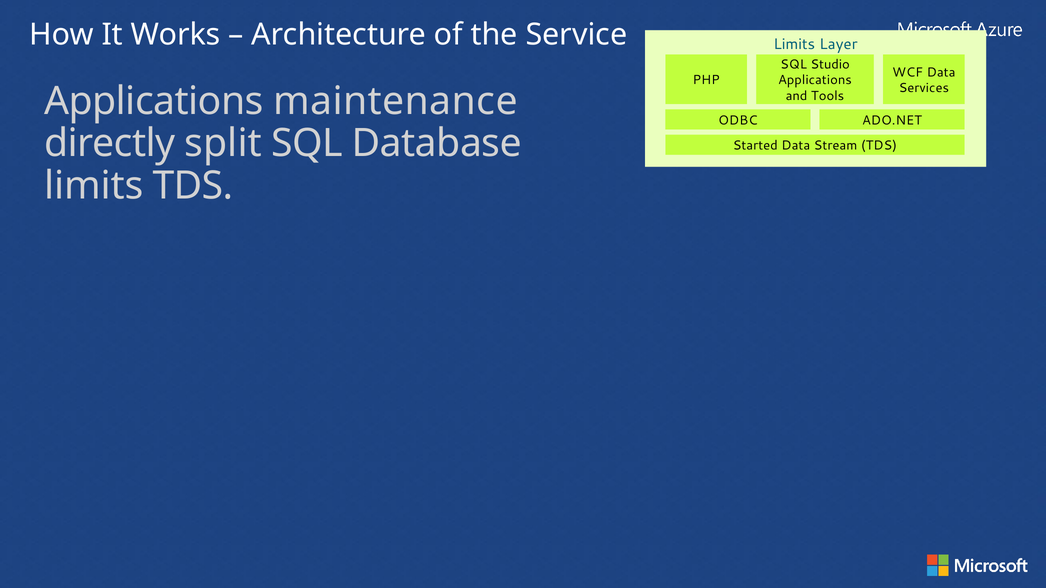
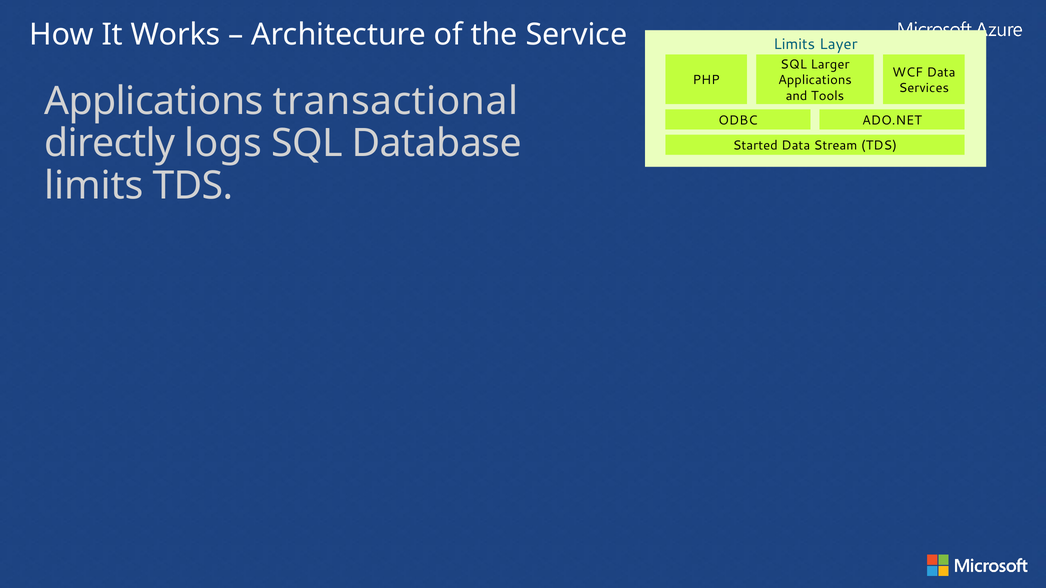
Studio: Studio -> Larger (830, 65)
maintenance: maintenance -> transactional (395, 101)
split: split -> logs (223, 144)
